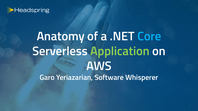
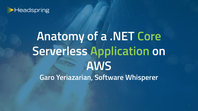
Core colour: light blue -> light green (149, 36)
